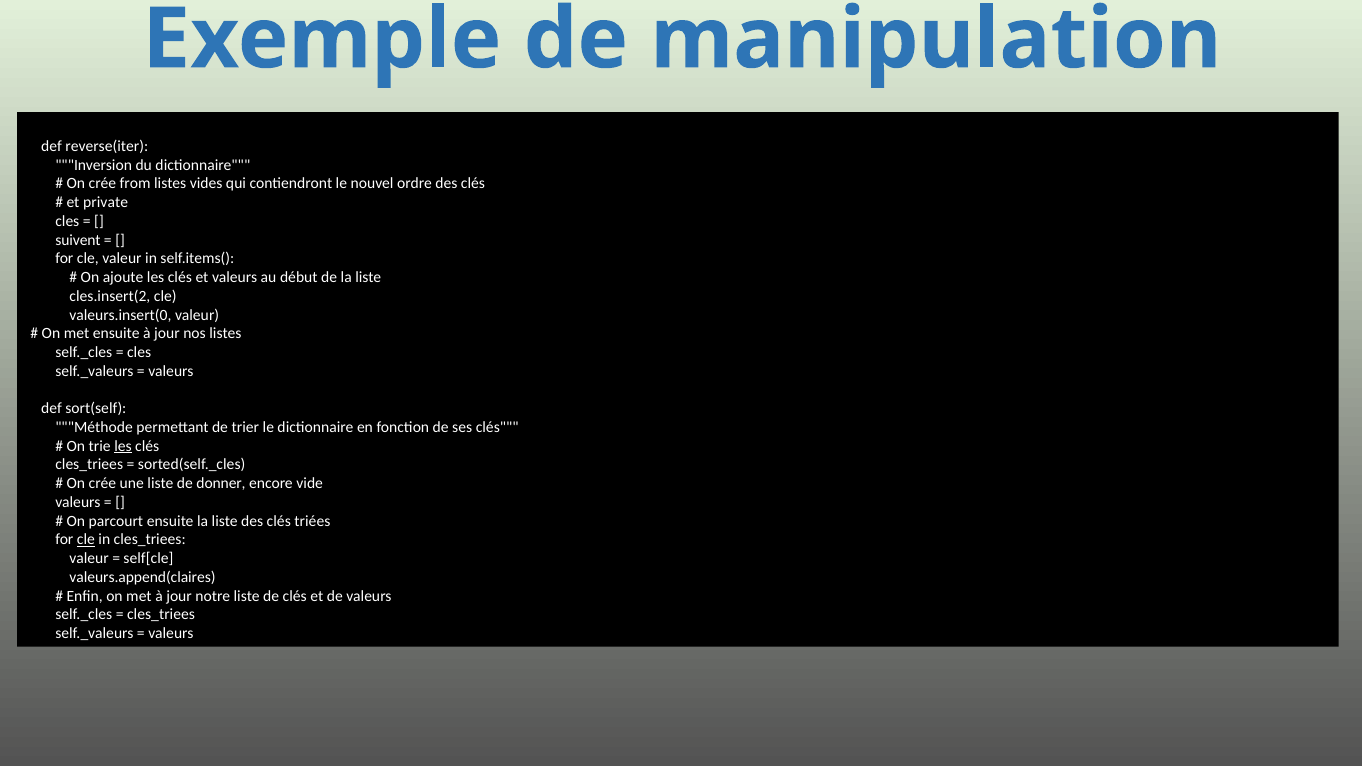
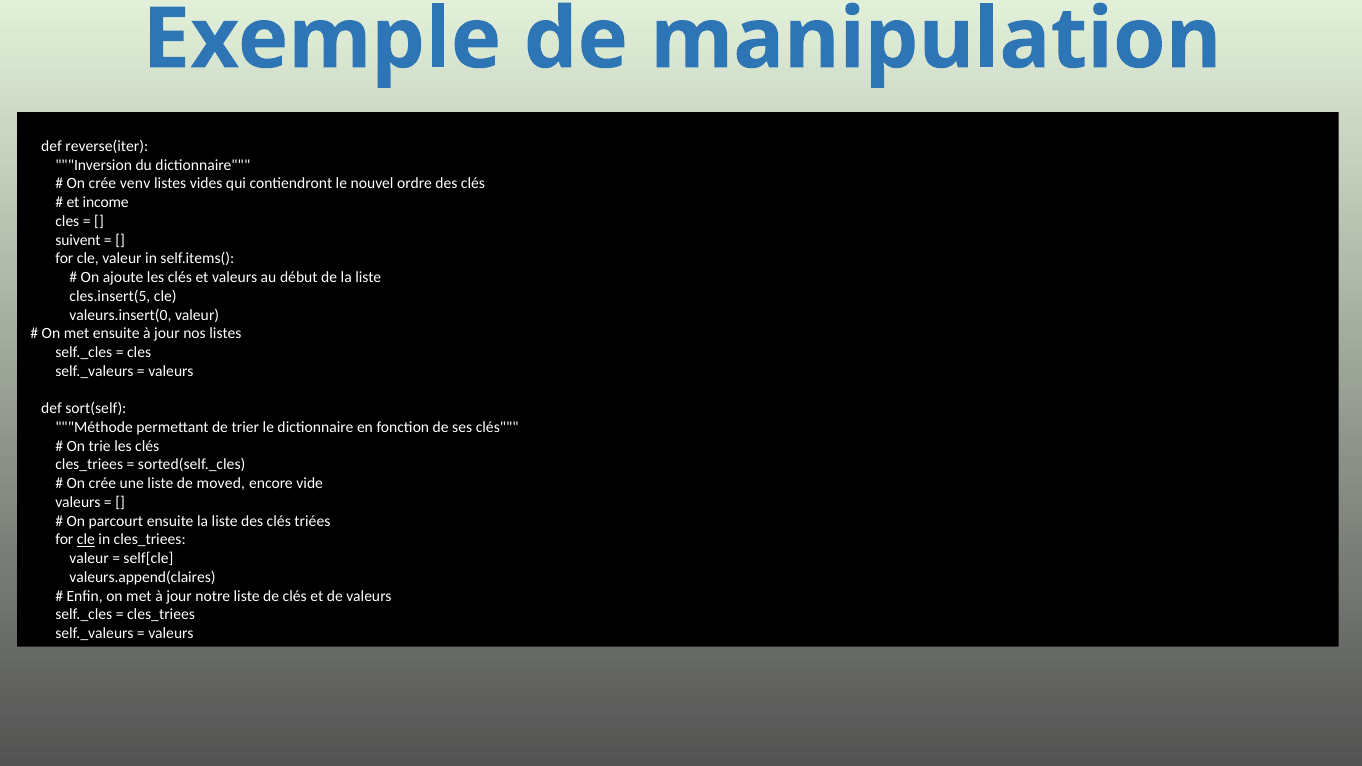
from: from -> venv (135, 184)
private: private -> income (106, 203)
cles.insert(2: cles.insert(2 -> cles.insert(5 (110, 296)
les underline: present -> none (123, 446)
donner: donner -> moved (221, 484)
